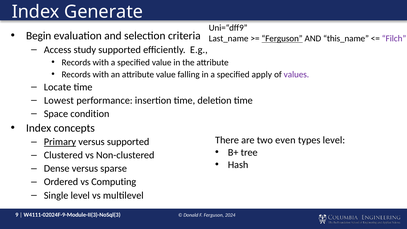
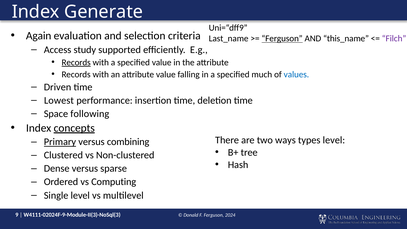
Begin: Begin -> Again (39, 36)
Records underline: none -> present (76, 62)
apply: apply -> much (262, 74)
values colour: purple -> blue (296, 74)
Locate: Locate -> Driven (58, 87)
condition: condition -> following (90, 114)
concepts underline: none -> present (74, 128)
even: even -> ways (285, 140)
versus supported: supported -> combining (128, 142)
